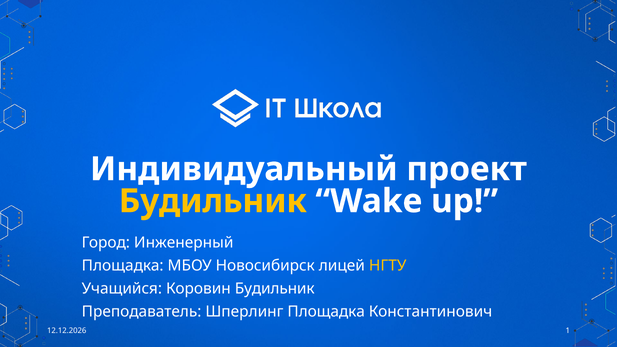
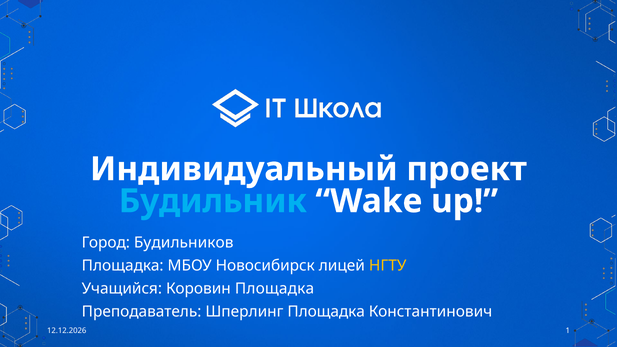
Будильник colour: yellow -> light blue (213, 201)
Инженерный: Инженерный -> Будильников (184, 242)
Коровин Будильник: Будильник -> Площадка (275, 289)
